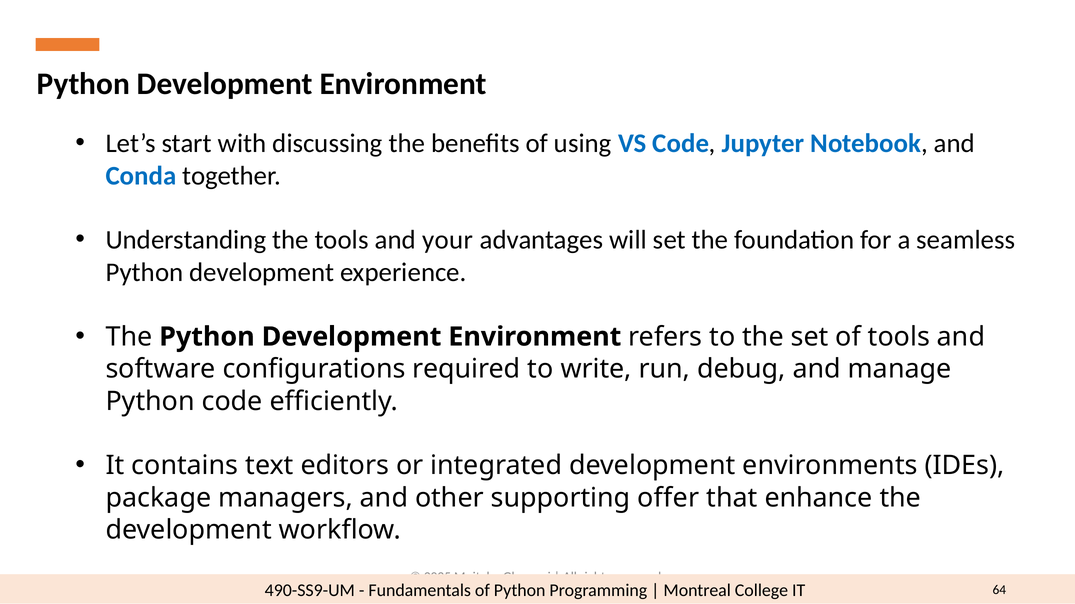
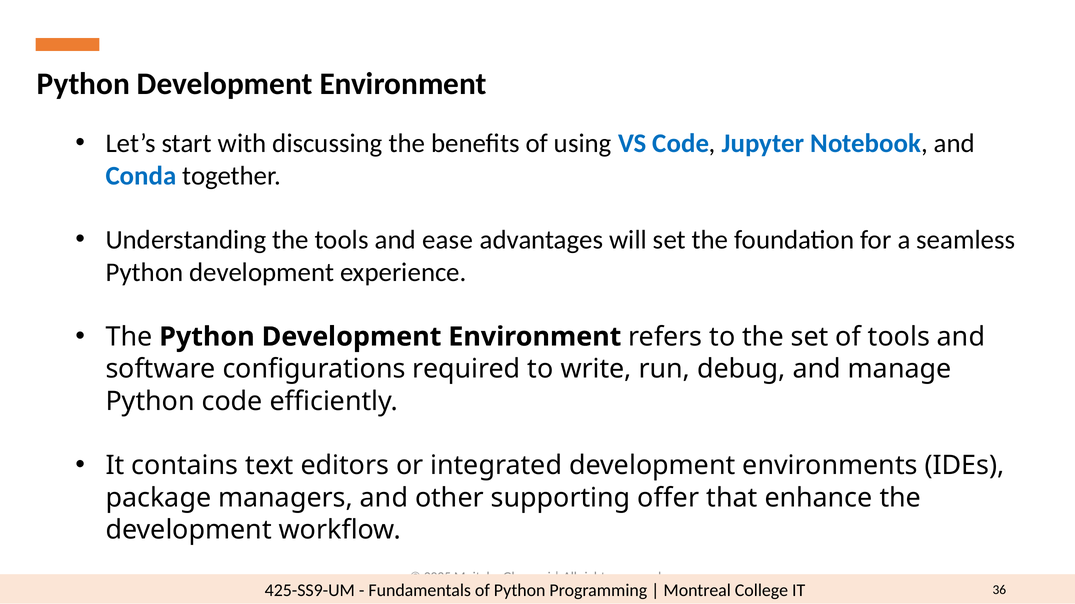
your: your -> ease (448, 240)
490-SS9-UM: 490-SS9-UM -> 425-SS9-UM (310, 591)
64: 64 -> 36 (999, 591)
